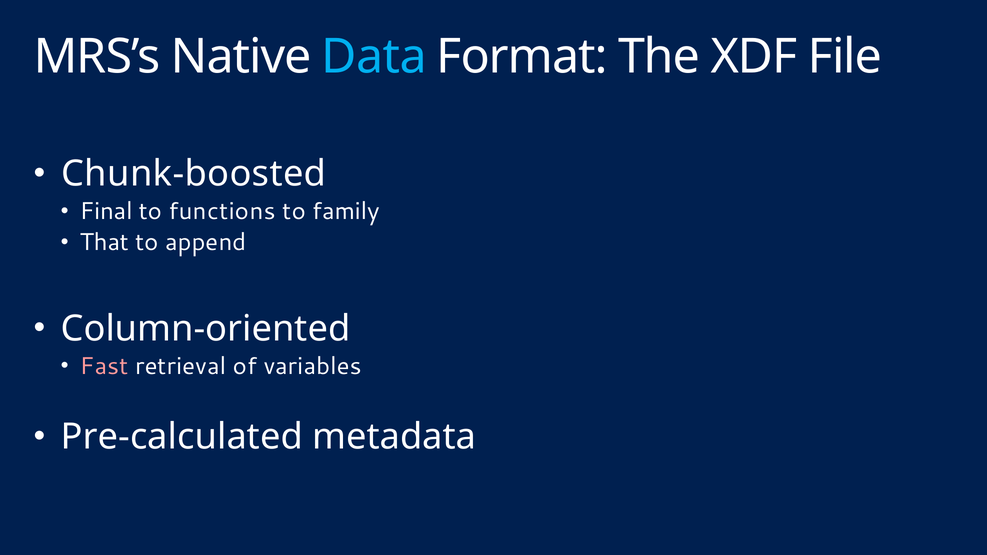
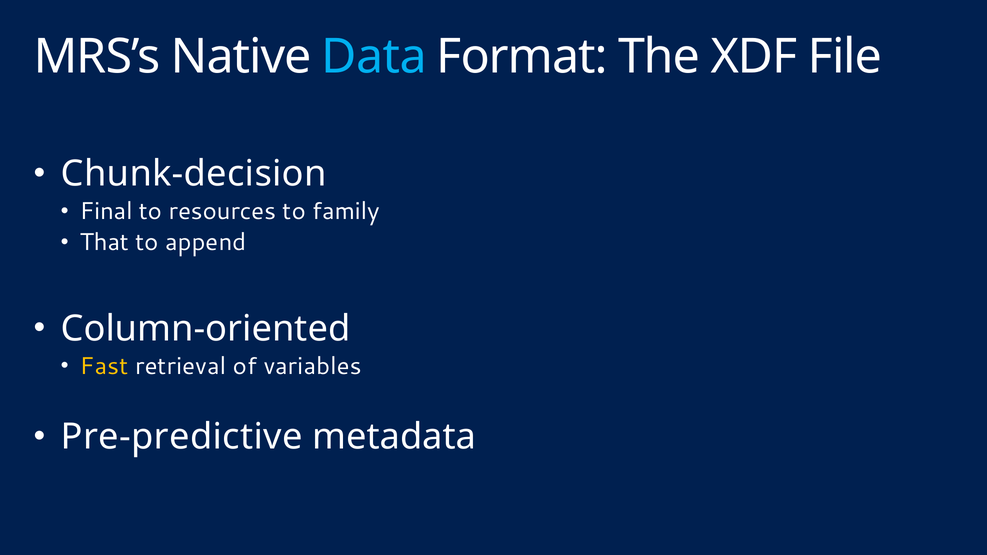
Chunk-boosted: Chunk-boosted -> Chunk-decision (194, 174)
functions: functions -> resources (223, 211)
Fast colour: pink -> yellow (104, 366)
Pre-calculated: Pre-calculated -> Pre-predictive (182, 437)
